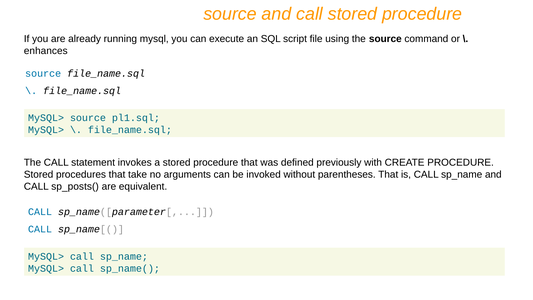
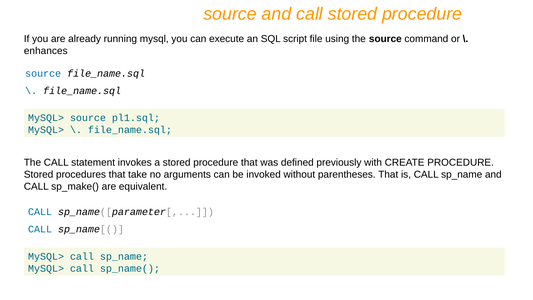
sp_posts(: sp_posts( -> sp_make( (75, 186)
